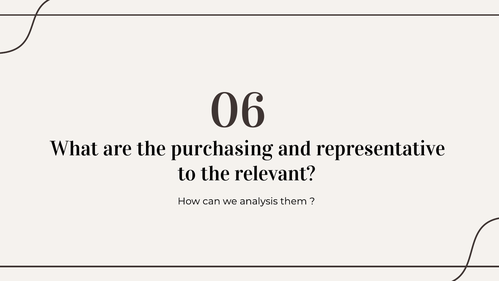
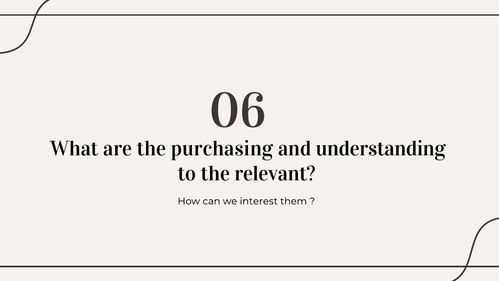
representative: representative -> understanding (381, 148)
analysis: analysis -> interest (259, 201)
